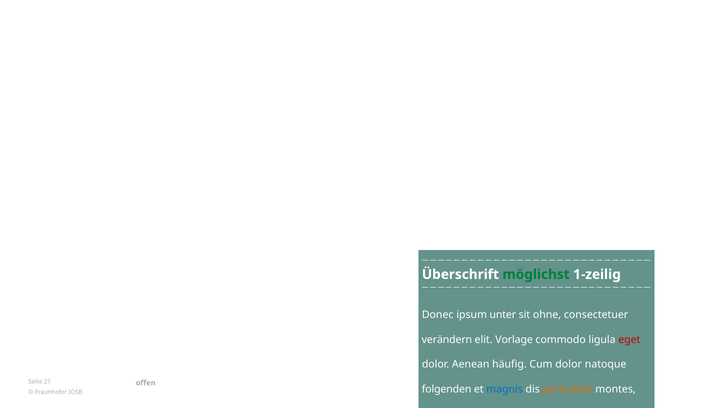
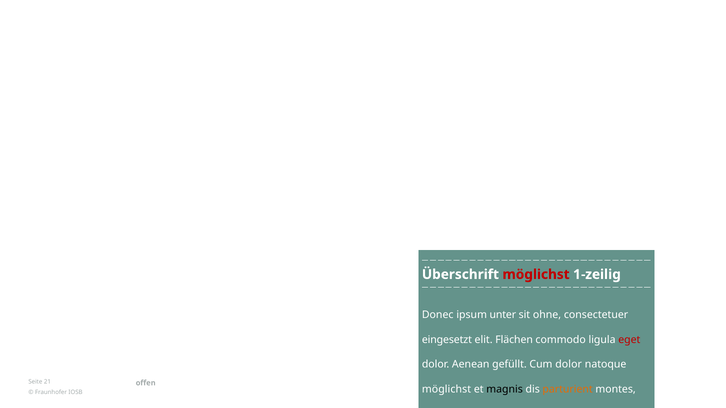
möglichst colour: green -> red (536, 275)
verändern: verändern -> eingesetzt (447, 340)
Vorlage: Vorlage -> Flächen (514, 340)
häufig: häufig -> gefüllt (509, 365)
folgenden: folgenden -> möglichst (446, 390)
magnis colour: blue -> black (505, 390)
